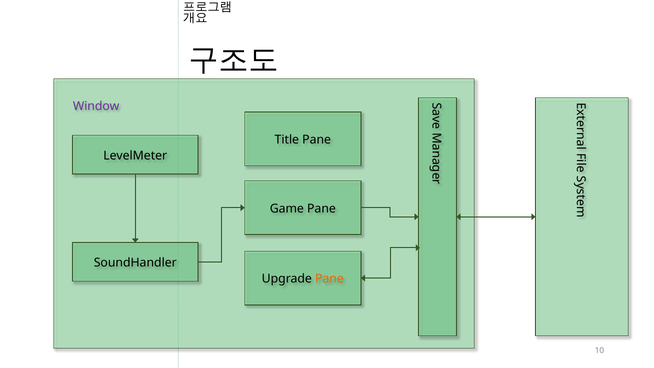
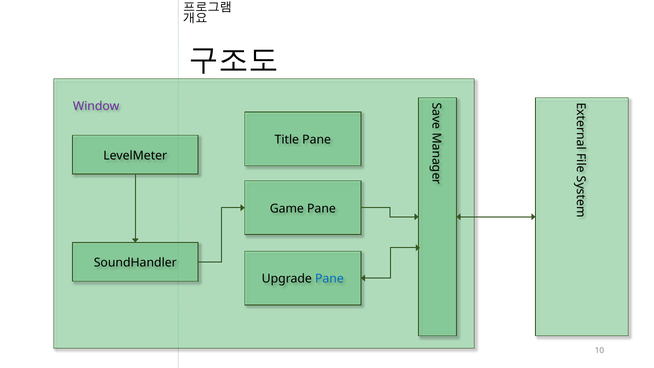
Pane colour: orange -> blue (329, 279)
